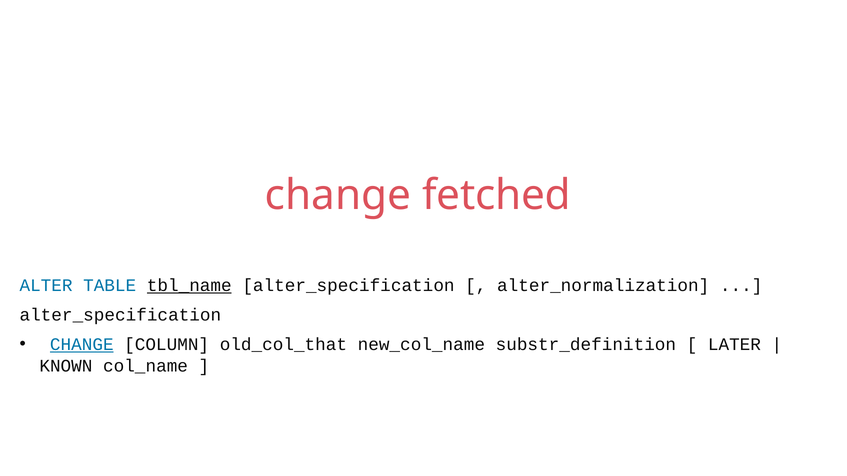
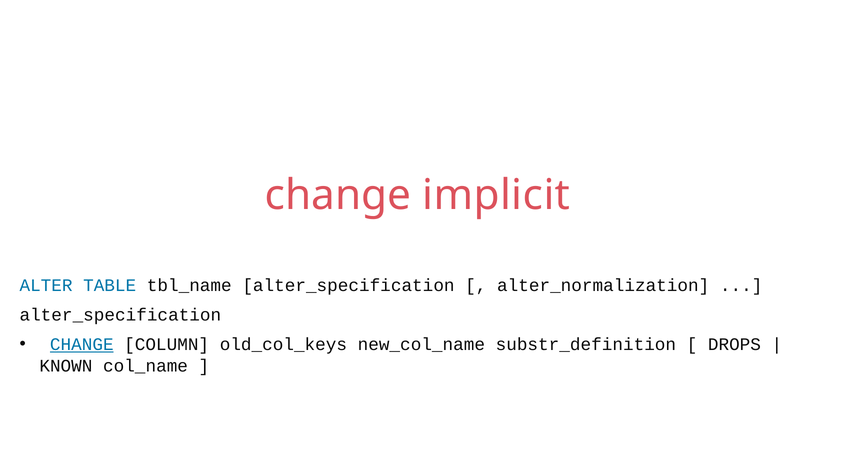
fetched: fetched -> implicit (496, 196)
tbl_name underline: present -> none (189, 286)
old_col_that: old_col_that -> old_col_keys (283, 345)
LATER: LATER -> DROPS (734, 345)
